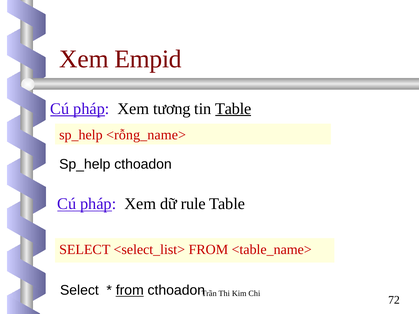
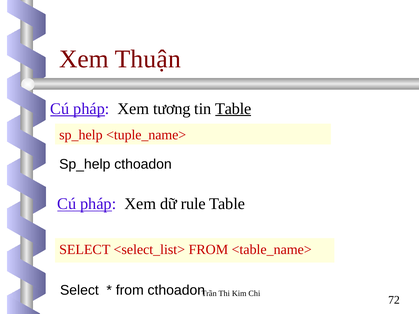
Empid: Empid -> Thuận (148, 59)
<rỗng_name>: <rỗng_name> -> <tuple_name> (146, 135)
from underline: present -> none (130, 291)
